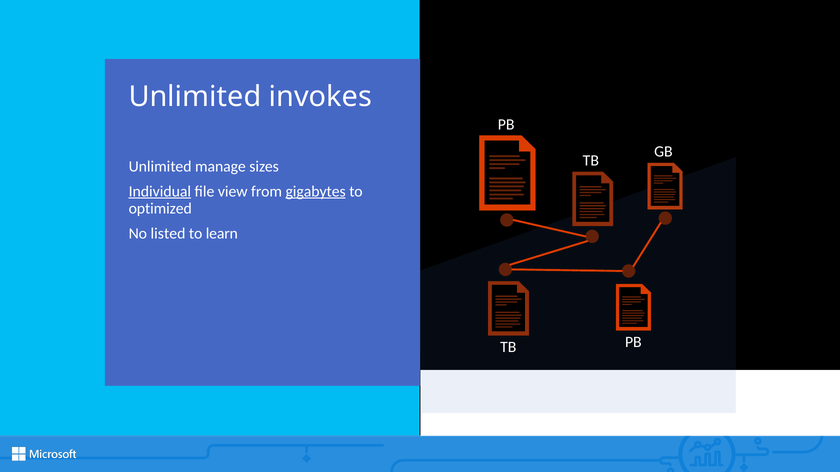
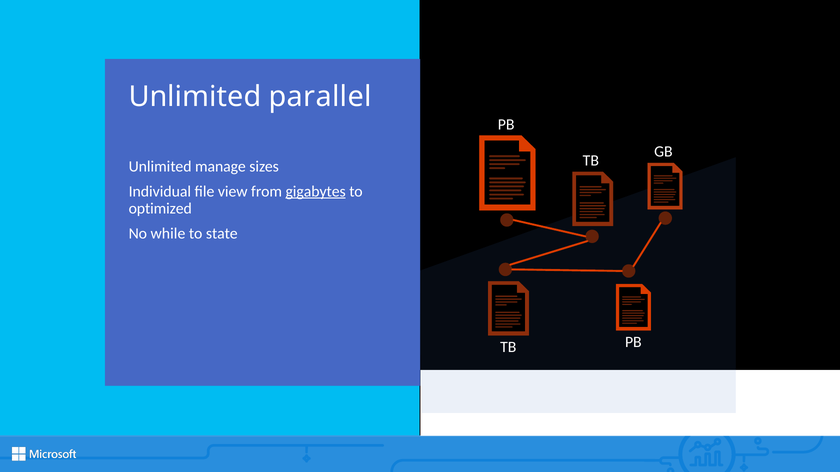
invokes: invokes -> parallel (320, 97)
Individual underline: present -> none (160, 192)
listed: listed -> while (168, 234)
learn: learn -> state (222, 234)
